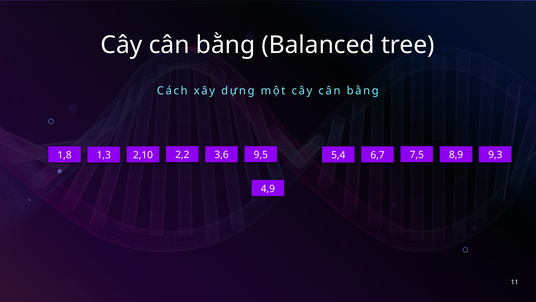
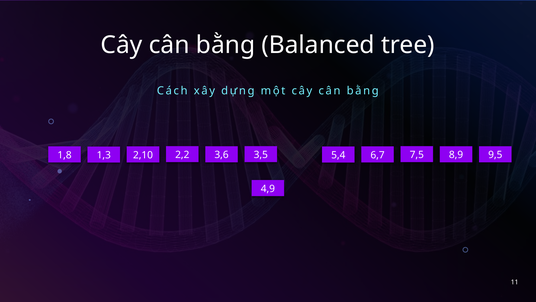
9,5: 9,5 -> 3,5 (261, 155)
9,3: 9,3 -> 9,5 (495, 155)
